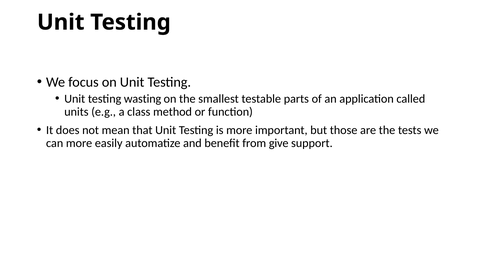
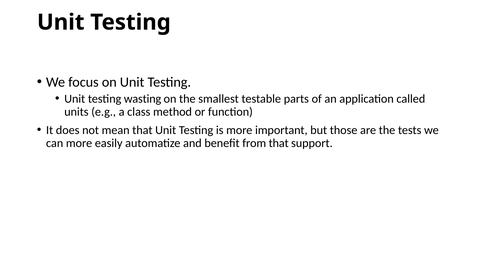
from give: give -> that (279, 143)
